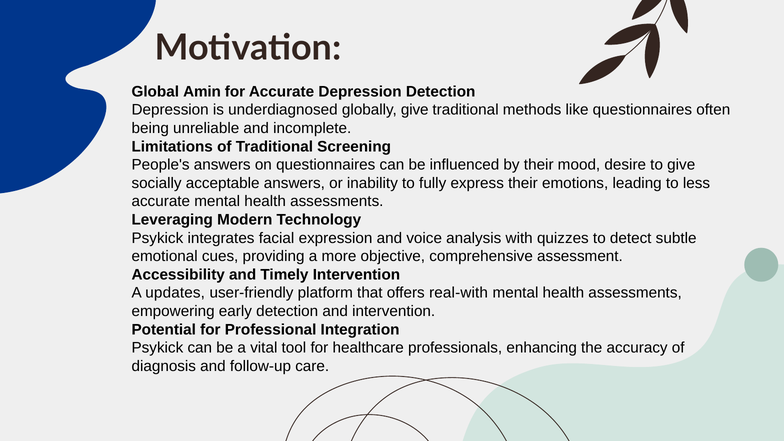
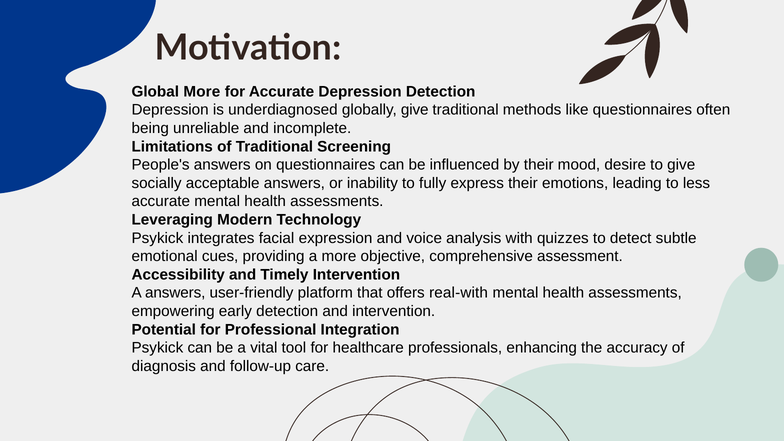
Global Amin: Amin -> More (202, 92)
A updates: updates -> answers (175, 293)
